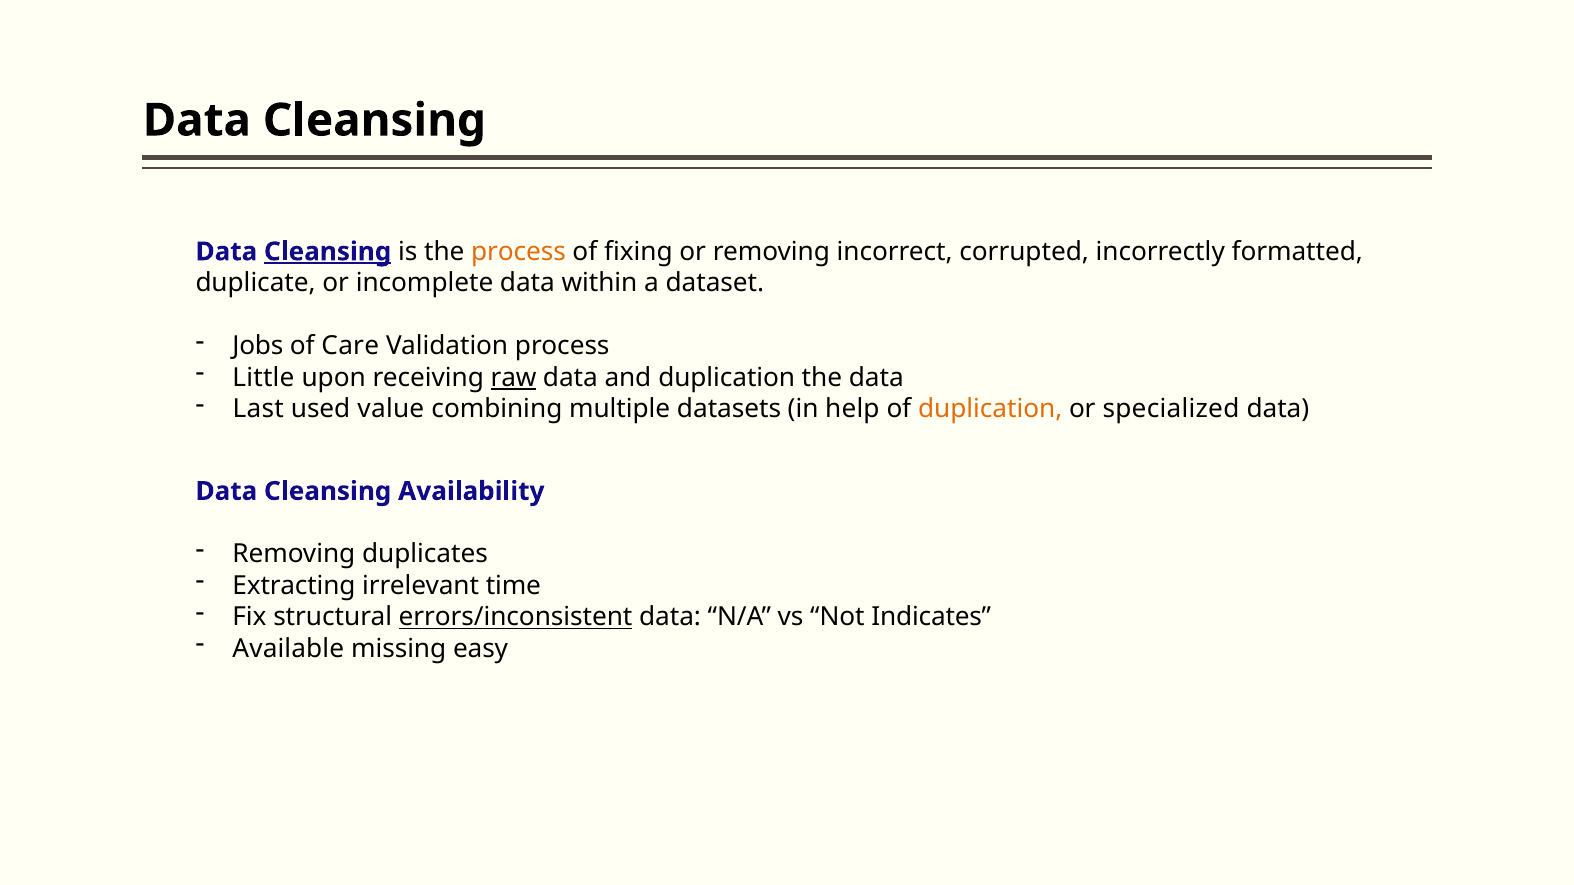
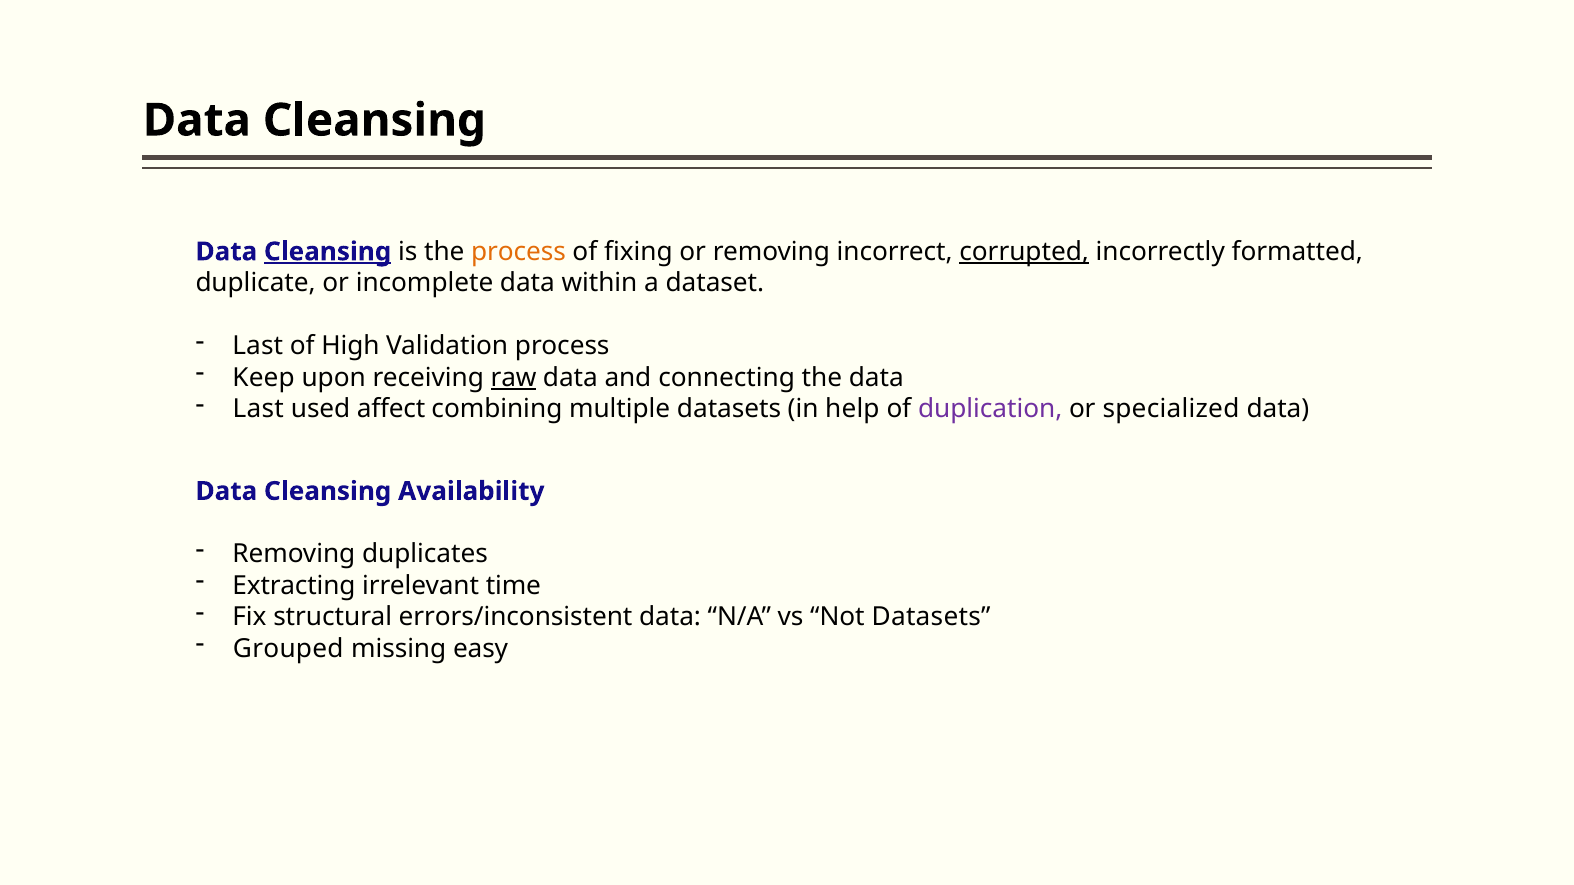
corrupted underline: none -> present (1024, 252)
Jobs: Jobs -> Last (258, 346)
Care: Care -> High (350, 346)
Little: Little -> Keep (264, 378)
and duplication: duplication -> connecting (727, 378)
value: value -> affect (391, 409)
duplication colour: orange -> purple (990, 409)
errors/inconsistent underline: present -> none (515, 617)
Not Indicates: Indicates -> Datasets (931, 617)
Available: Available -> Grouped (288, 649)
